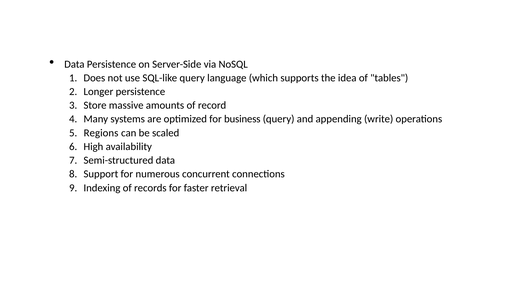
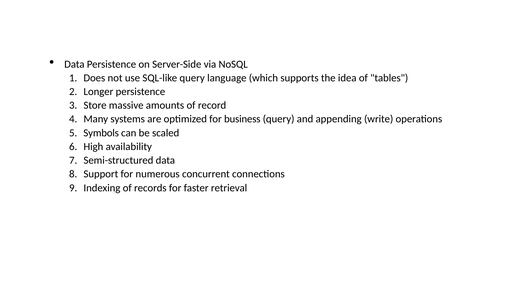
Regions: Regions -> Symbols (101, 133)
